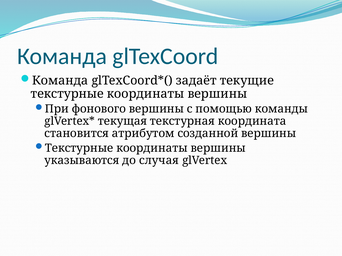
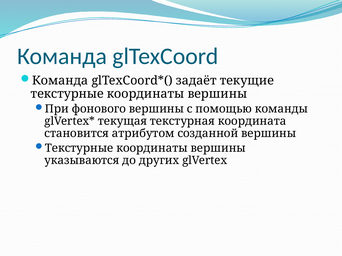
случая: случая -> других (159, 161)
